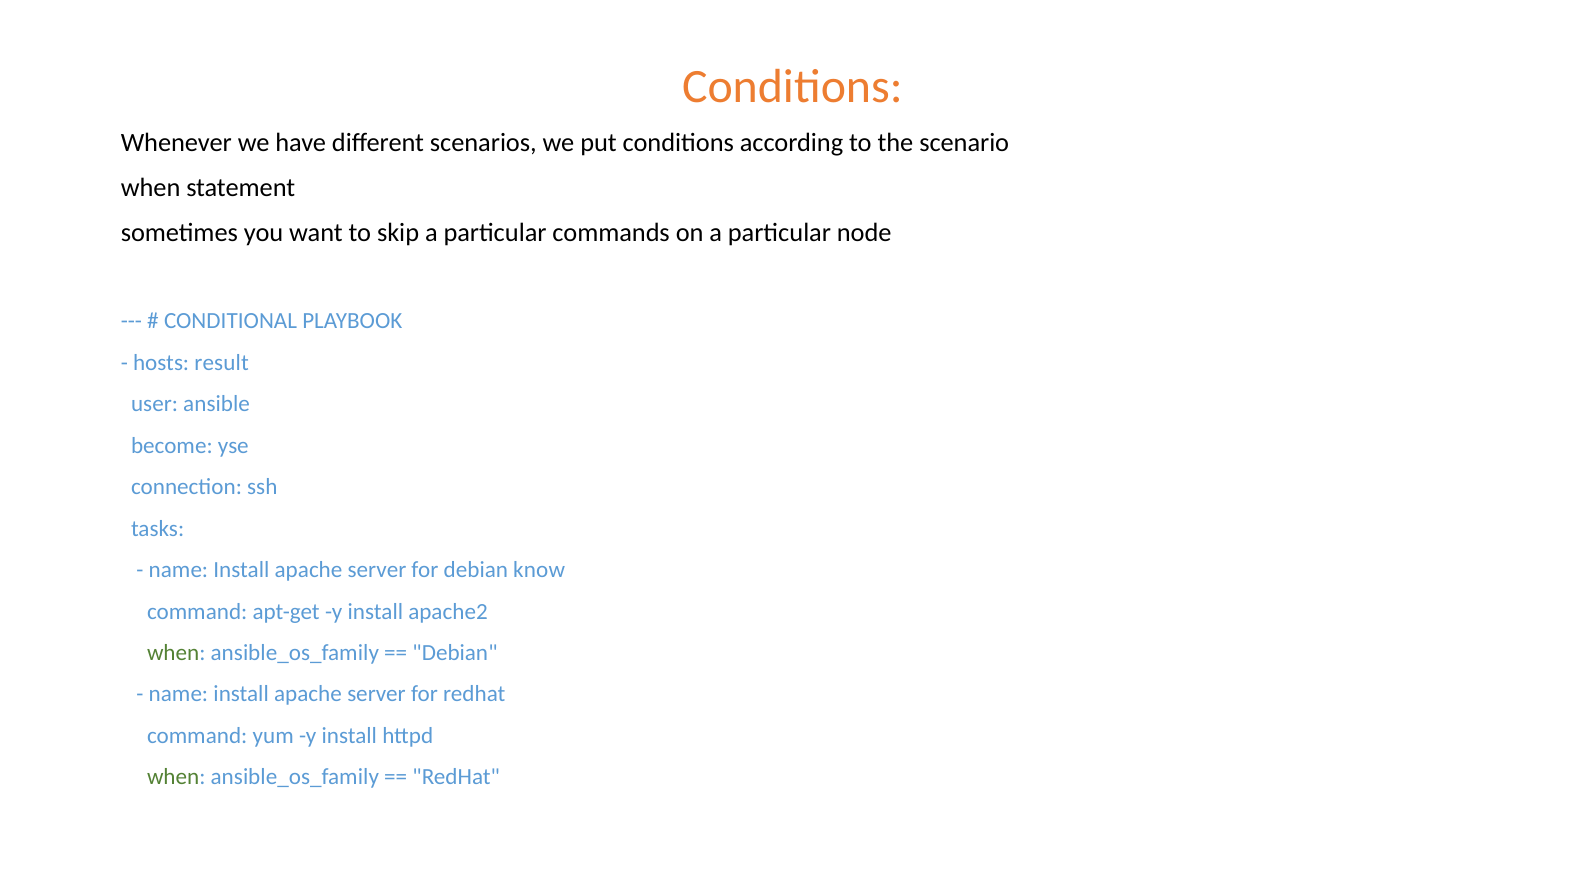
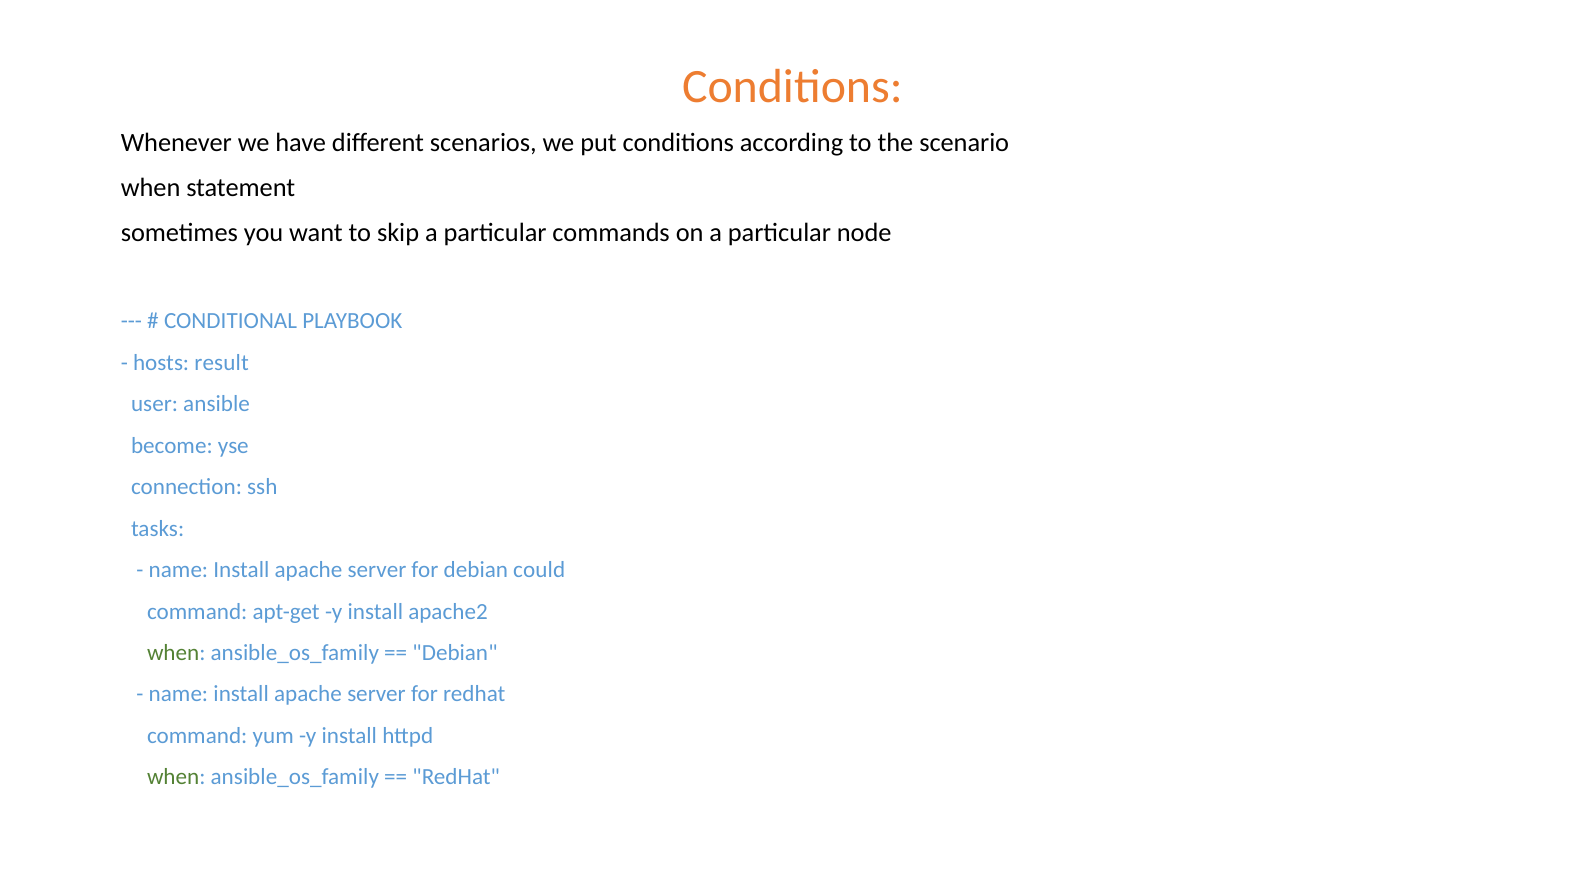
know: know -> could (539, 570)
